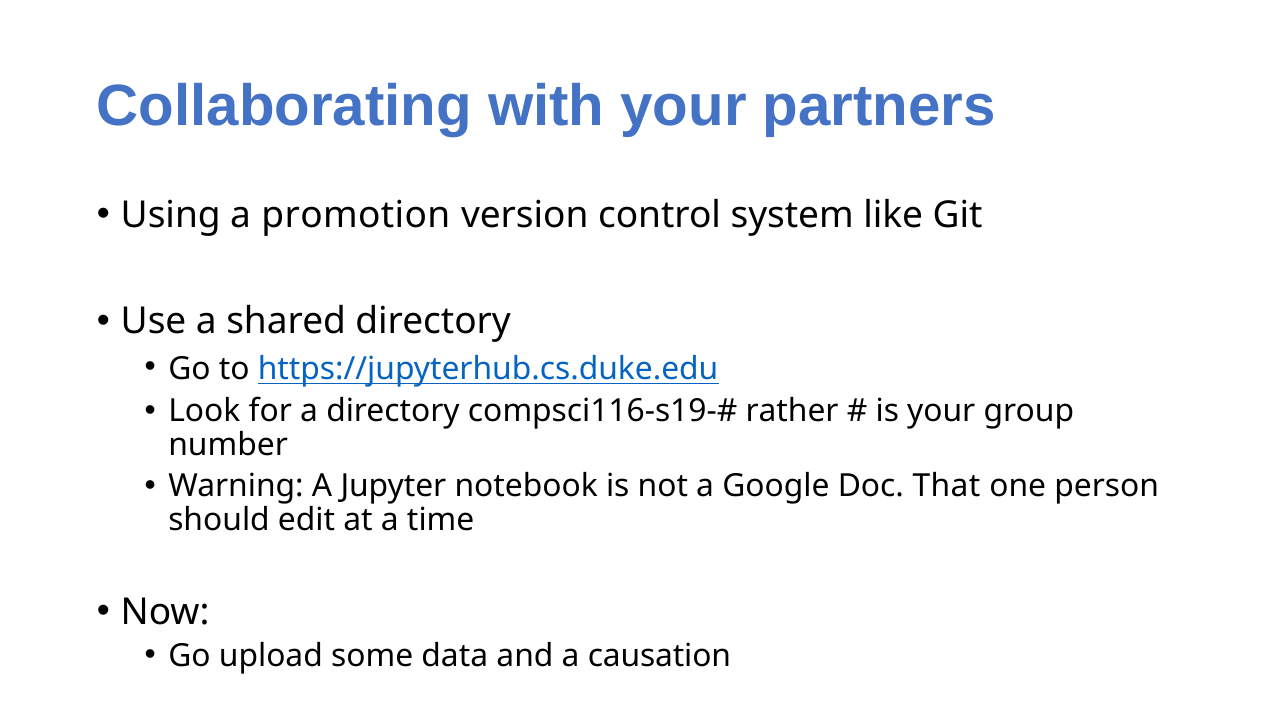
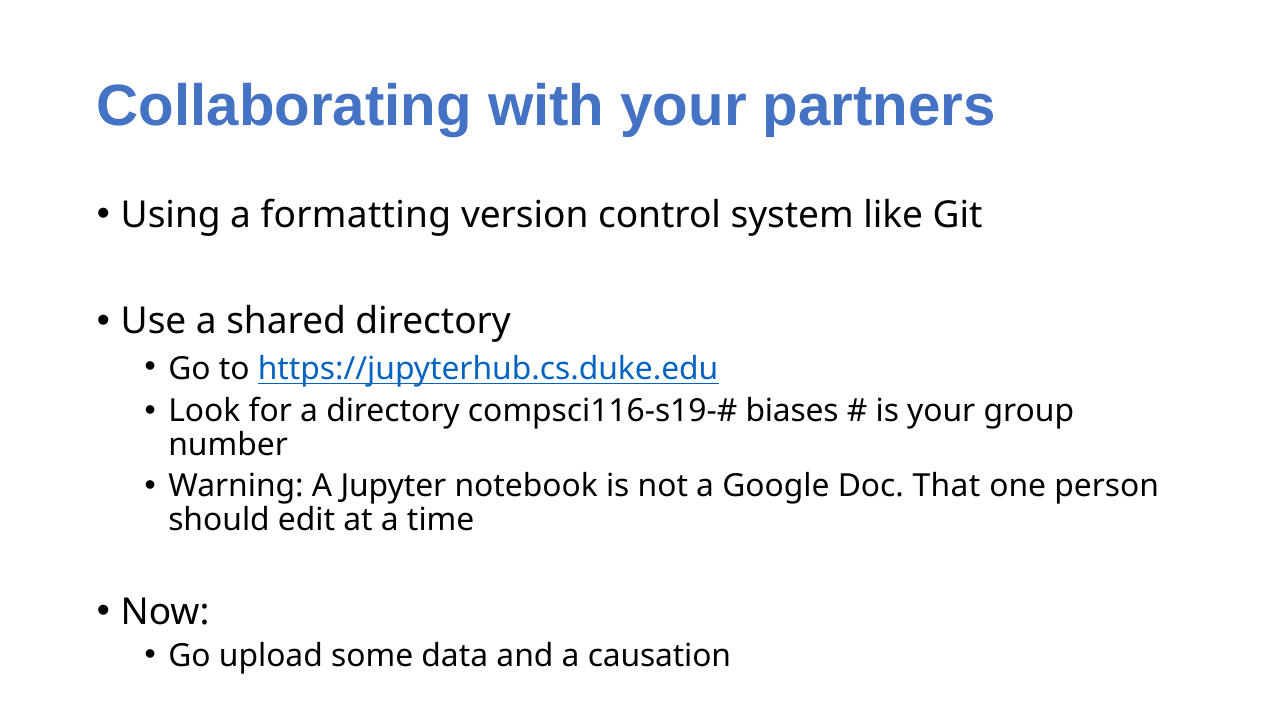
promotion: promotion -> formatting (356, 215)
rather: rather -> biases (792, 411)
